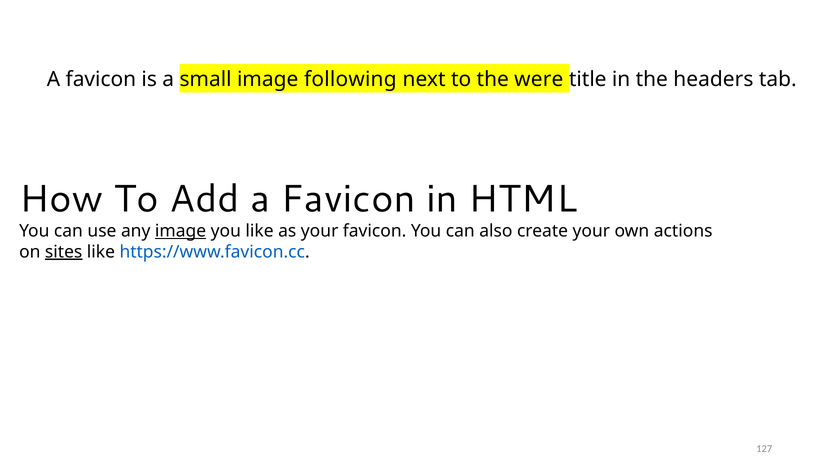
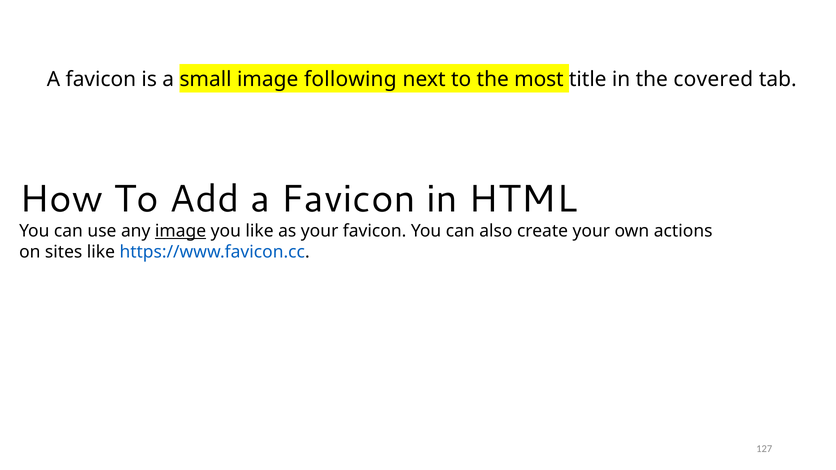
were: were -> most (539, 79)
headers: headers -> covered (713, 79)
sites underline: present -> none (64, 252)
